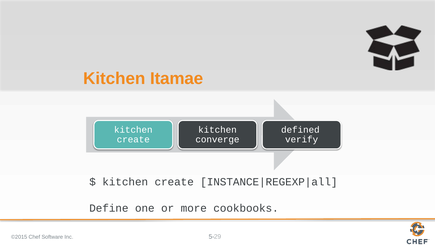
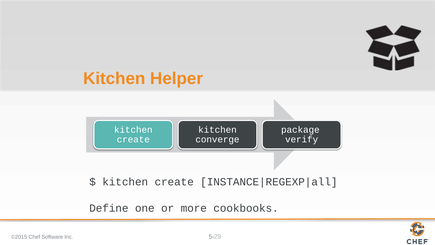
Itamae: Itamae -> Helper (177, 78)
defined: defined -> package (300, 129)
